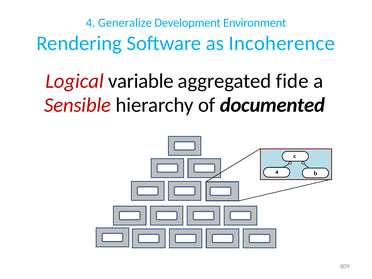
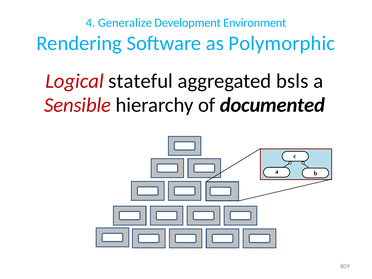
Incoherence: Incoherence -> Polymorphic (282, 43)
variable: variable -> stateful (141, 81)
fide: fide -> bsls (292, 81)
